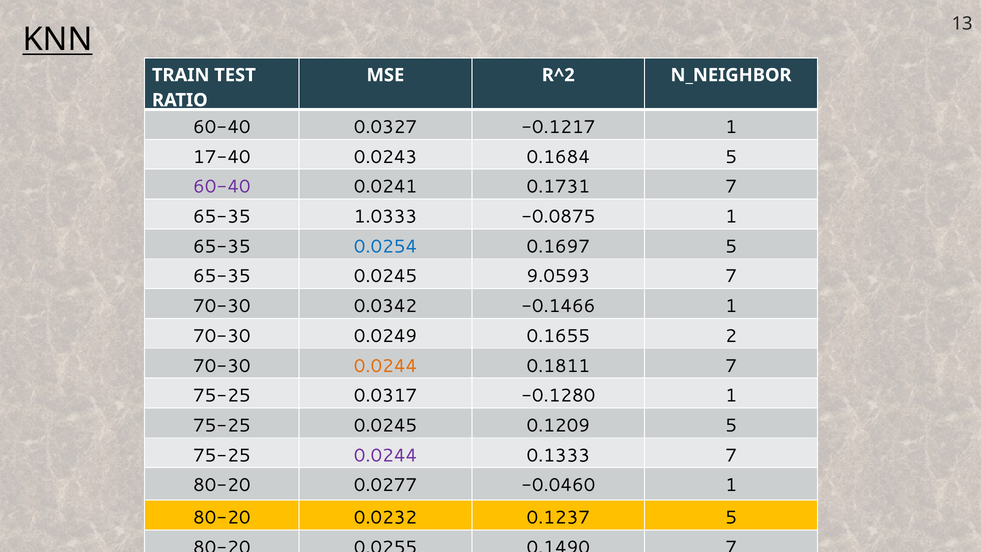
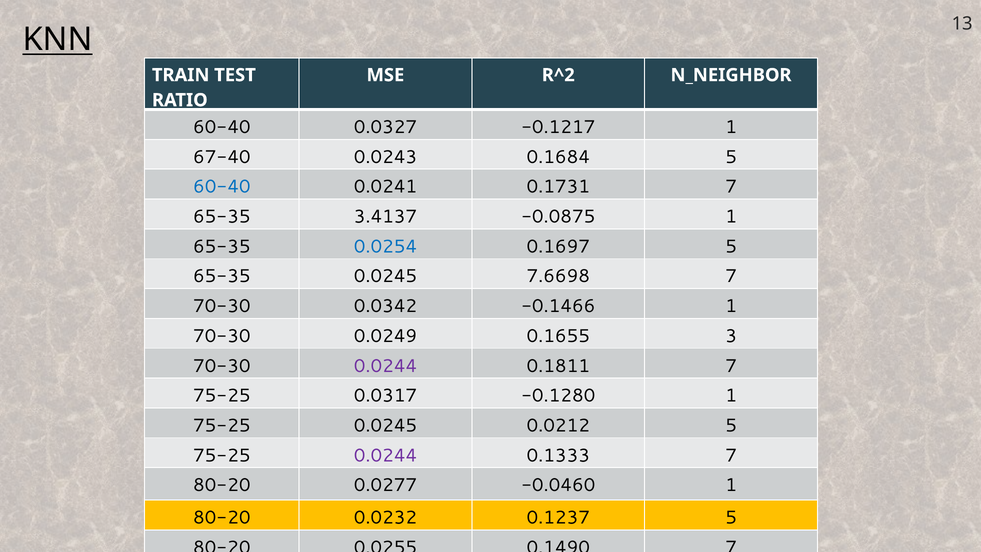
17-40: 17-40 -> 67-40 (222, 157)
60-40 colour: purple -> blue (222, 187)
1.0333: 1.0333 -> 3.4137 (385, 217)
9.0593: 9.0593 -> 7.6698 (558, 276)
2: 2 -> 3 (731, 336)
0.0244 colour: orange -> purple (385, 366)
0.1209: 0.1209 -> 0.0212 (558, 425)
